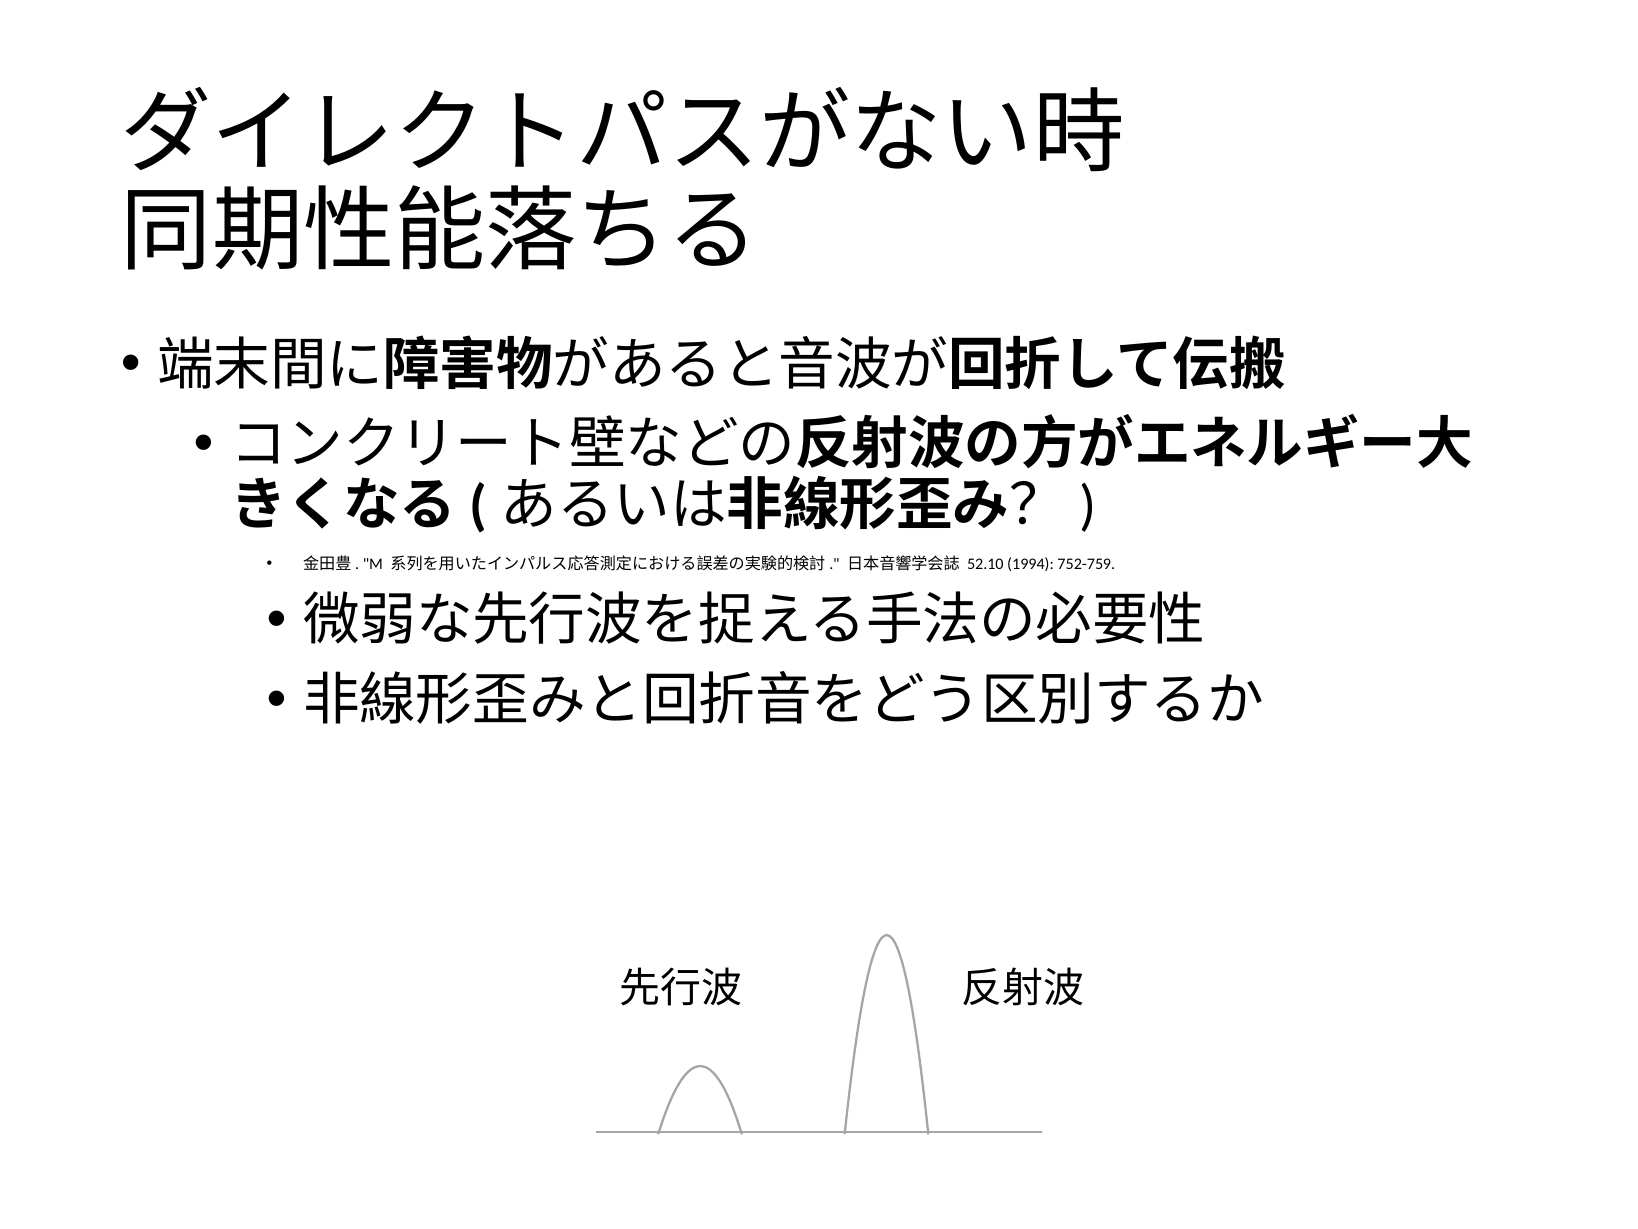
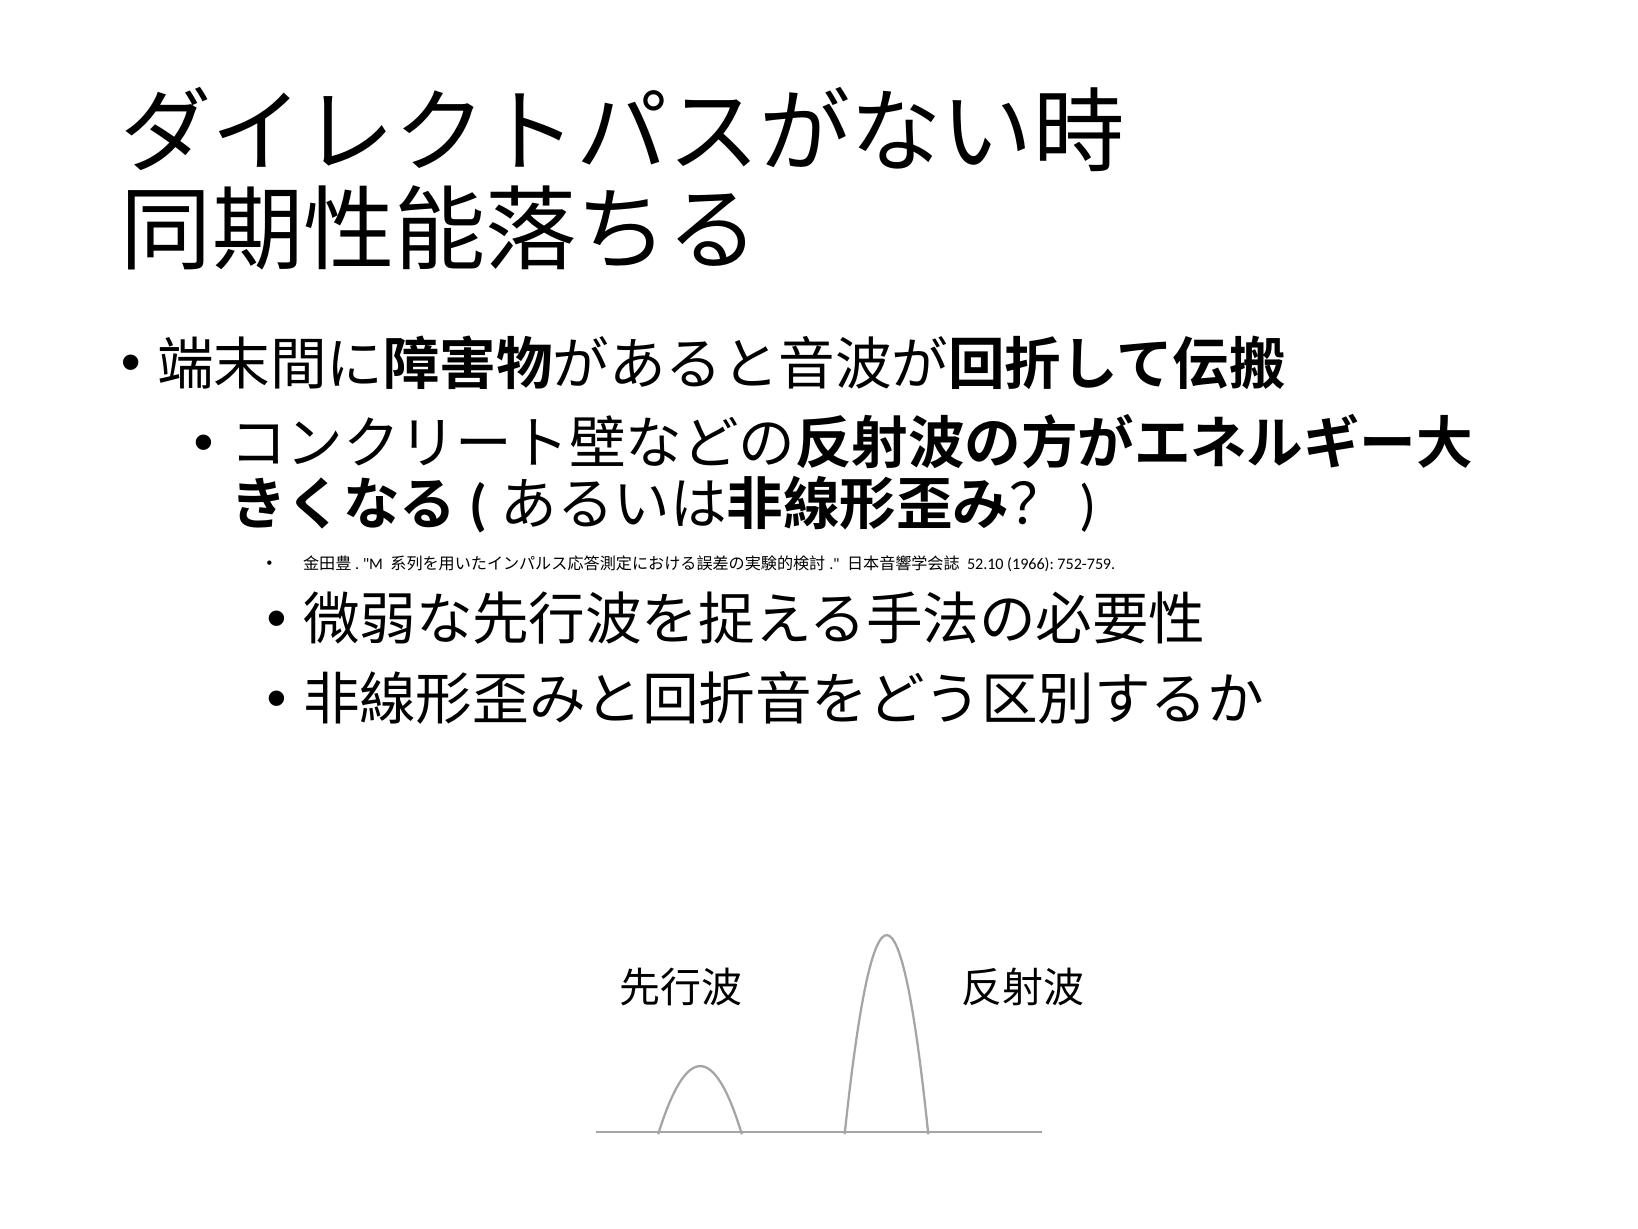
1994: 1994 -> 1966 (1031, 564)
